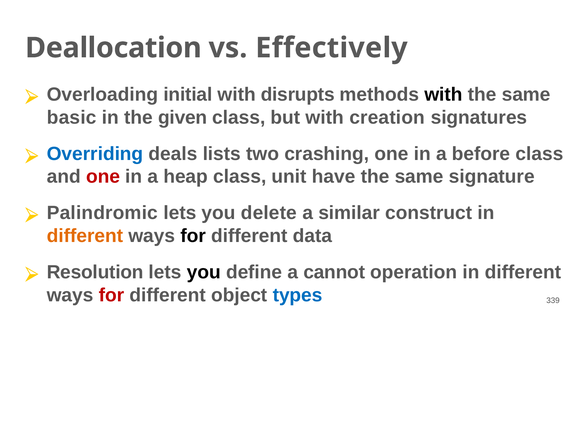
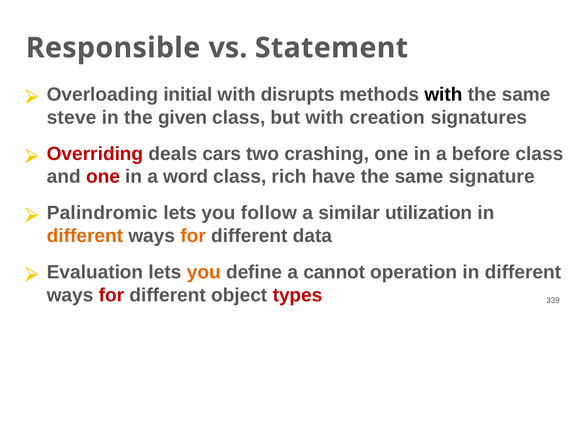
Deallocation: Deallocation -> Responsible (113, 48)
Effectively: Effectively -> Statement (331, 48)
basic: basic -> steve (72, 117)
Overriding colour: blue -> red (95, 154)
lists: lists -> cars (222, 154)
heap: heap -> word (186, 177)
unit: unit -> rich (289, 177)
delete: delete -> follow (269, 213)
construct: construct -> utilization (429, 213)
for colour: black -> orange (193, 236)
Resolution: Resolution -> Evaluation (95, 272)
you colour: black -> orange (204, 272)
types colour: blue -> red (298, 295)
